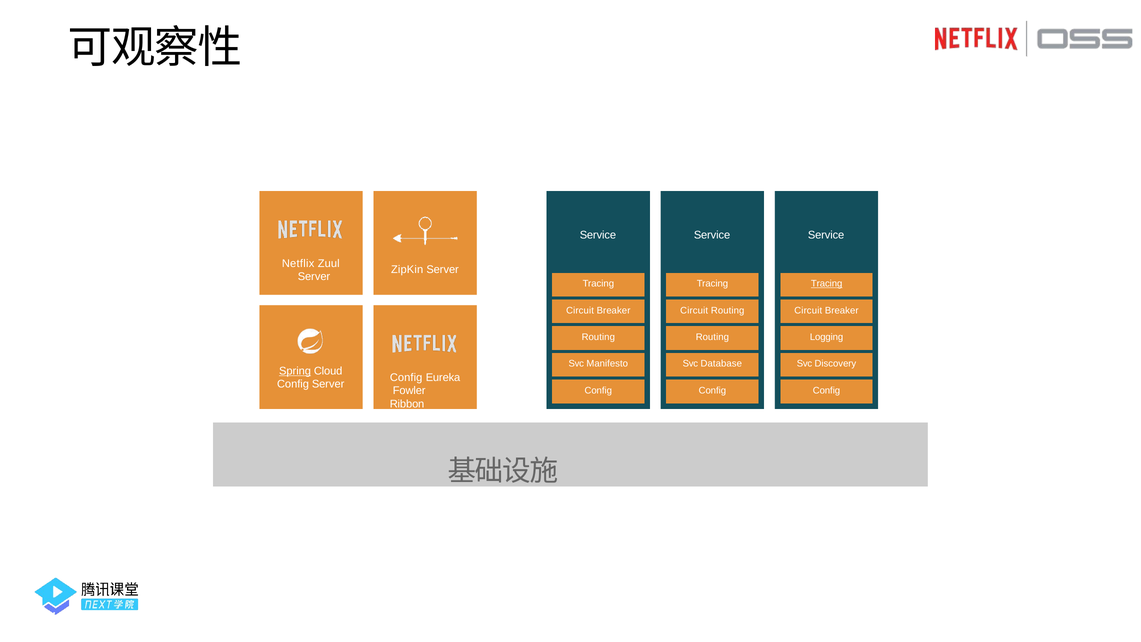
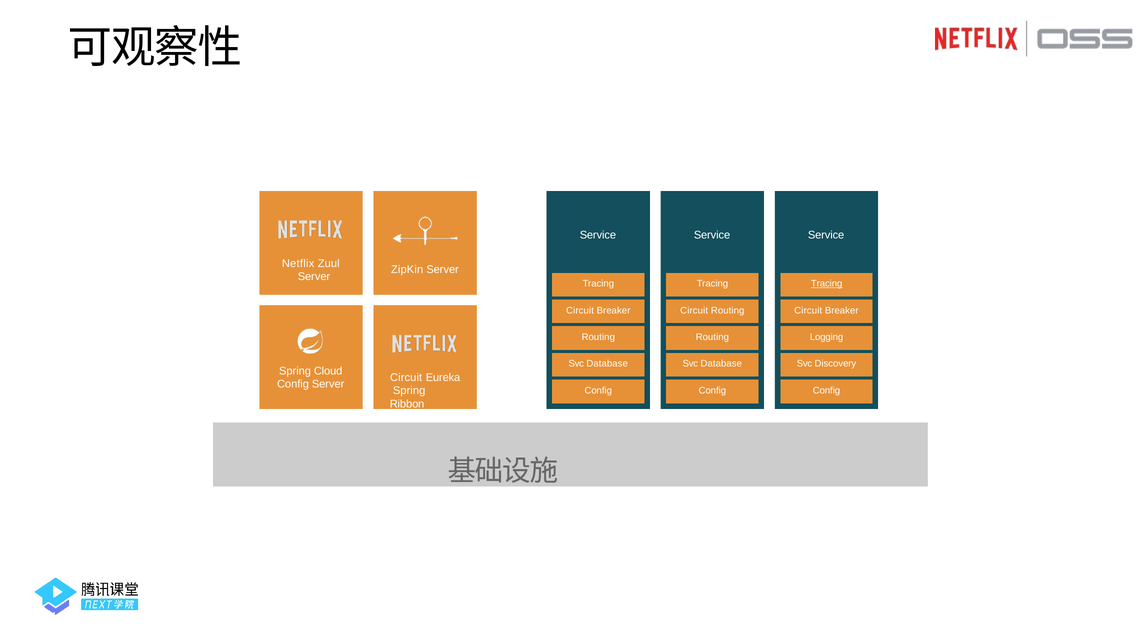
Manifesto: Manifesto -> Database (607, 364)
Spring underline: present -> none (295, 371)
Config: Config -> Circuit (406, 377)
Fowler: Fowler -> Spring (409, 391)
